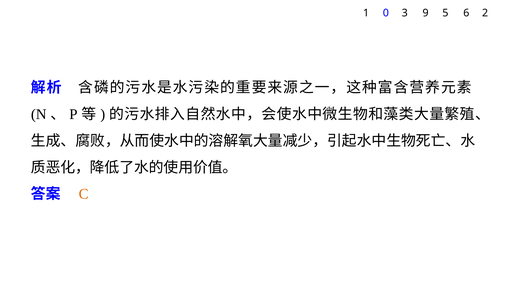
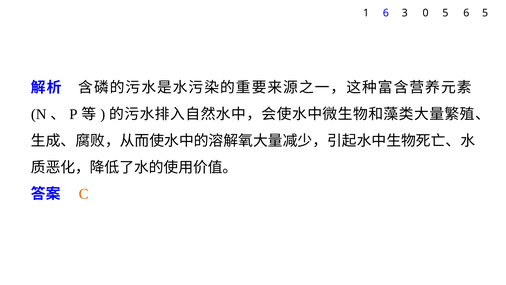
1 0: 0 -> 6 (386, 13)
9: 9 -> 0 (426, 13)
6 2: 2 -> 5 (485, 13)
